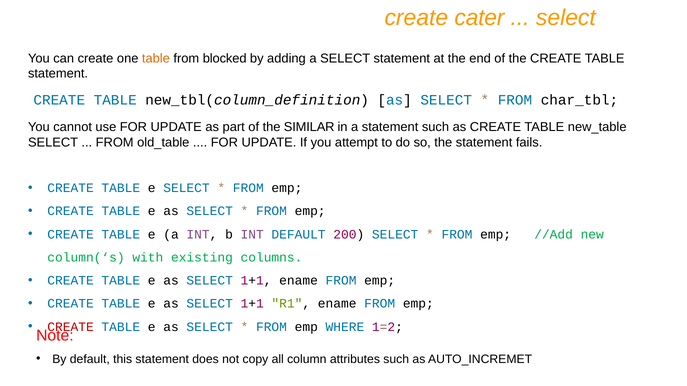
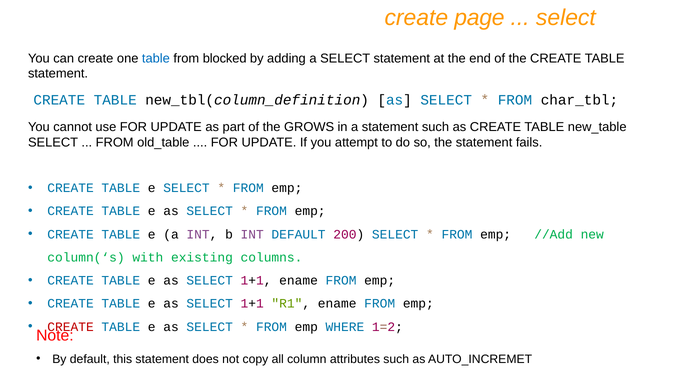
cater: cater -> page (479, 18)
table colour: orange -> blue (156, 58)
SIMILAR: SIMILAR -> GROWS (309, 127)
